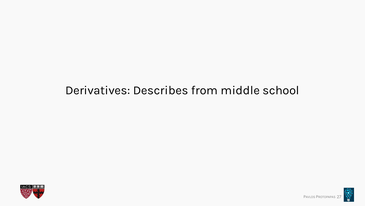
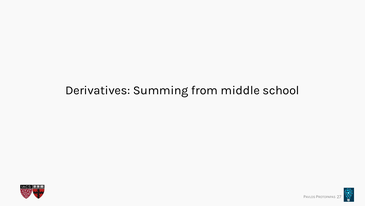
Describes: Describes -> Summing (161, 90)
